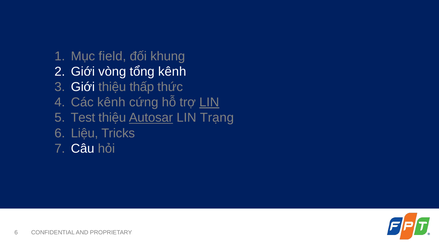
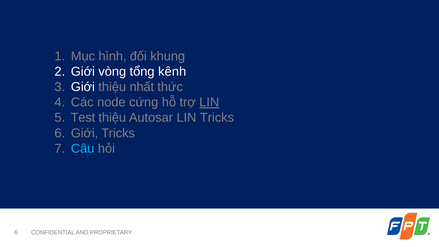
field: field -> hình (112, 56)
thấp: thấp -> nhất (142, 87)
Các kênh: kênh -> node (111, 102)
Autosar underline: present -> none (151, 118)
LIN Trạng: Trạng -> Tricks (217, 118)
Liệu: Liệu -> Giới (85, 133)
Câu colour: white -> light blue (83, 148)
